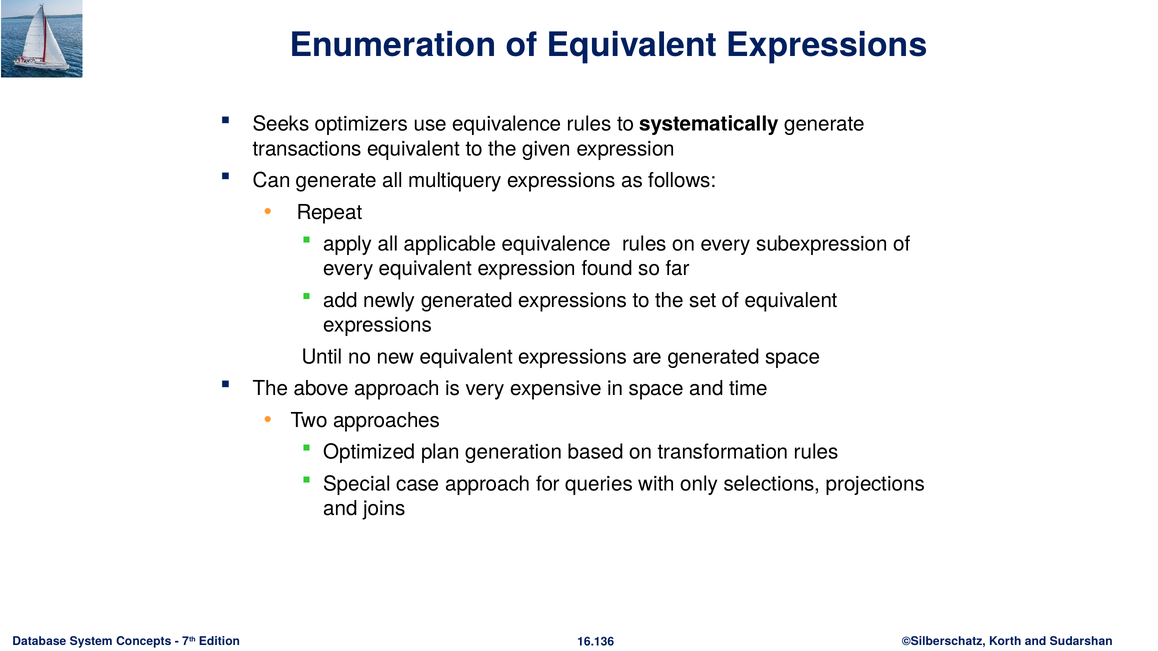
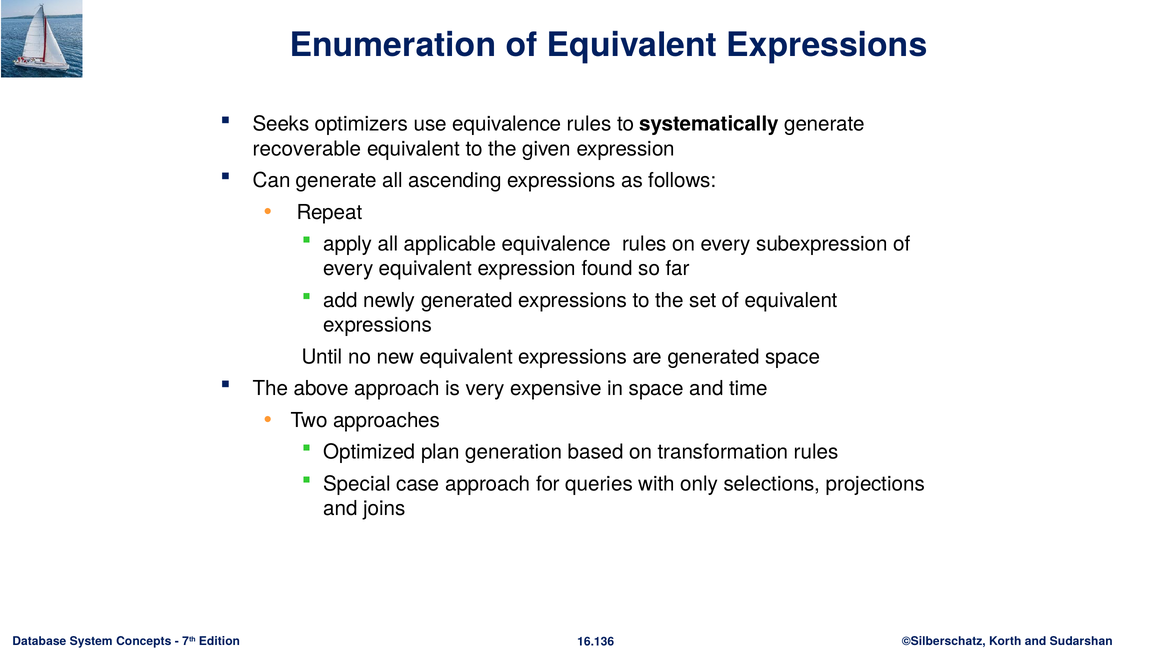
transactions: transactions -> recoverable (307, 149)
multiquery: multiquery -> ascending (455, 181)
